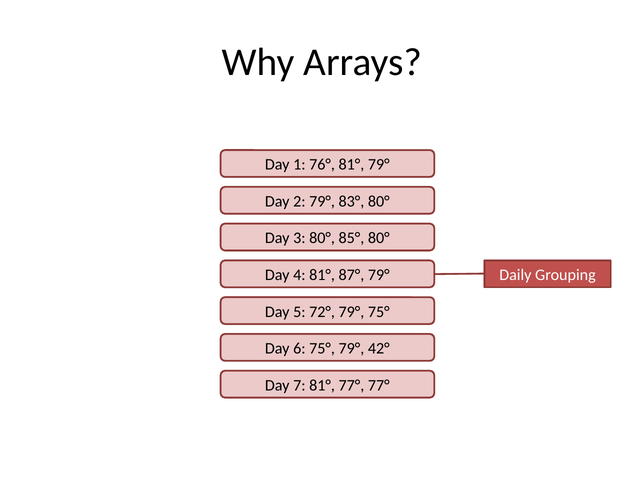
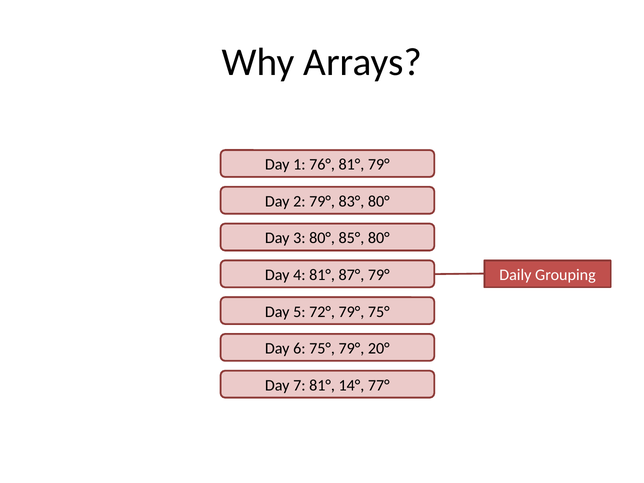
42°: 42° -> 20° (379, 349)
81° 77°: 77° -> 14° (351, 385)
